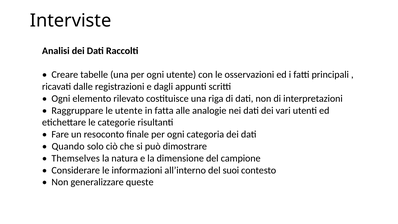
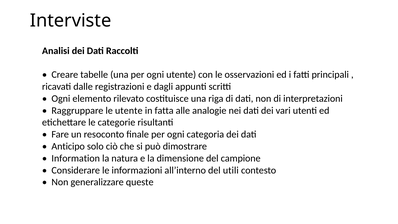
Quando: Quando -> Anticipo (68, 146)
Themselves: Themselves -> Information (76, 158)
suoi: suoi -> utili (231, 170)
